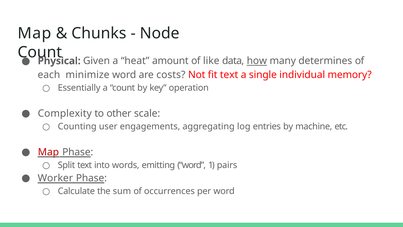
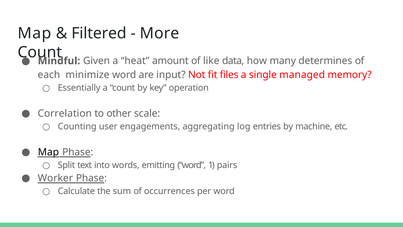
Chunks: Chunks -> Filtered (99, 33)
Node: Node -> More (159, 33)
Physical: Physical -> Mindful (59, 61)
how underline: present -> none (257, 61)
costs: costs -> input (171, 75)
fit text: text -> files (229, 75)
individual: individual -> managed (302, 75)
Complexity: Complexity -> Correlation (65, 113)
Map colour: red -> black (48, 152)
